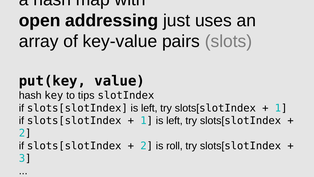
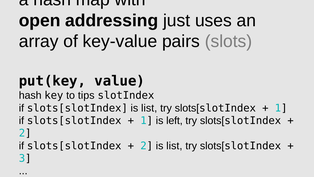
slots[slotIndex is left: left -> list (149, 108)
2 is roll: roll -> list (174, 146)
